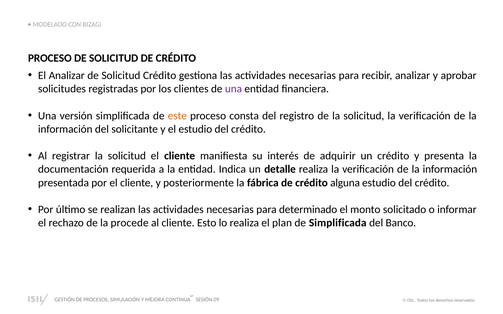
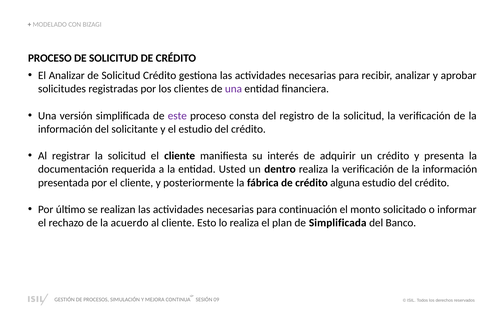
este colour: orange -> purple (177, 116)
Indica: Indica -> Usted (232, 170)
detalle: detalle -> dentro (280, 170)
determinado: determinado -> continuación (308, 210)
procede: procede -> acuerdo (130, 223)
